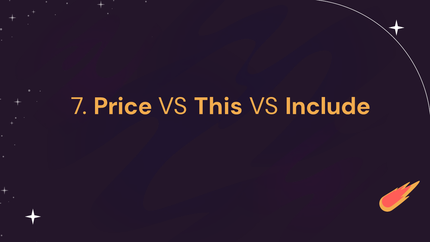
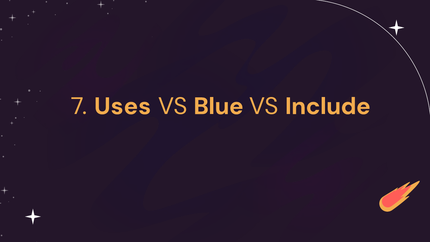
Price: Price -> Uses (123, 106)
This: This -> Blue (219, 106)
